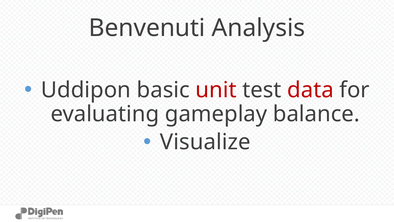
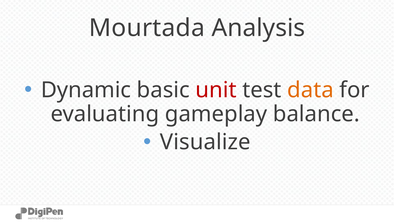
Benvenuti: Benvenuti -> Mourtada (147, 28)
Uddipon: Uddipon -> Dynamic (86, 90)
data colour: red -> orange (310, 90)
